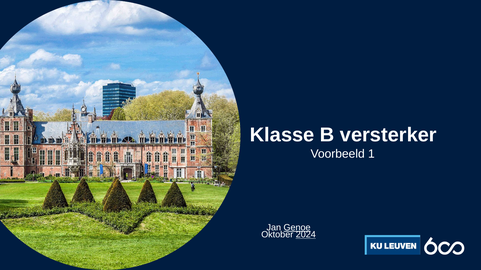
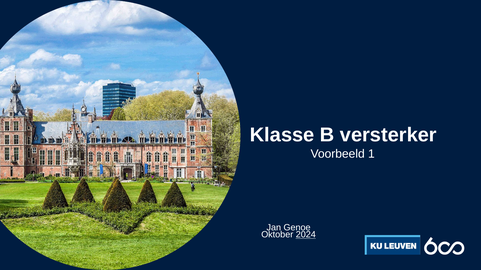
Genoe underline: present -> none (297, 228)
